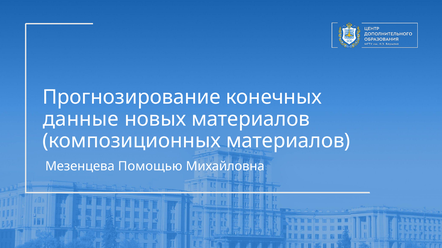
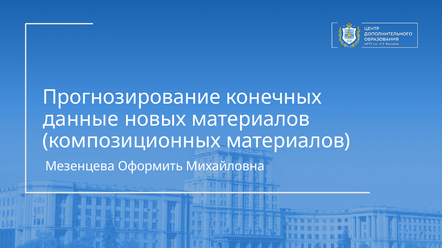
Помощью: Помощью -> Оформить (150, 167)
